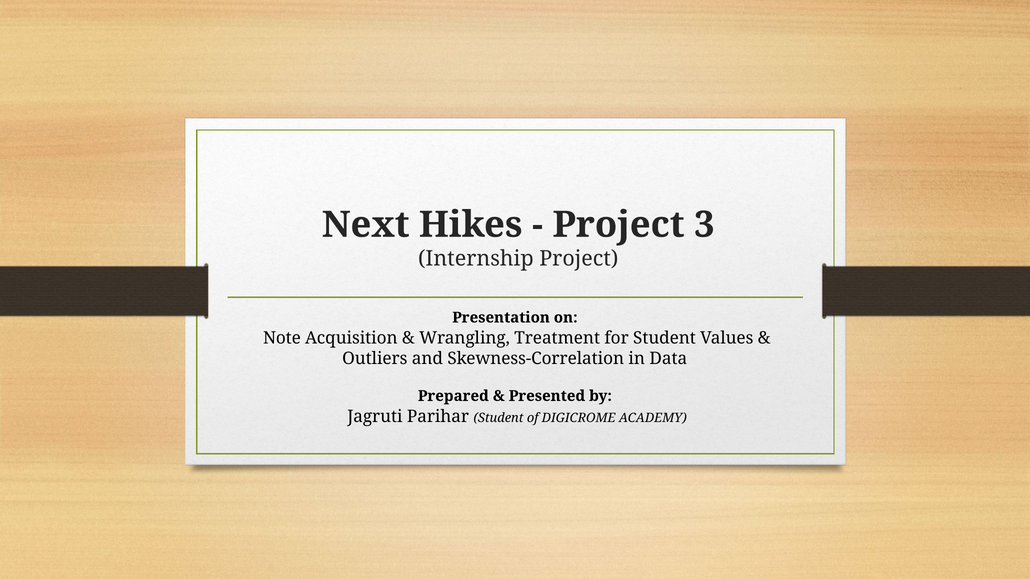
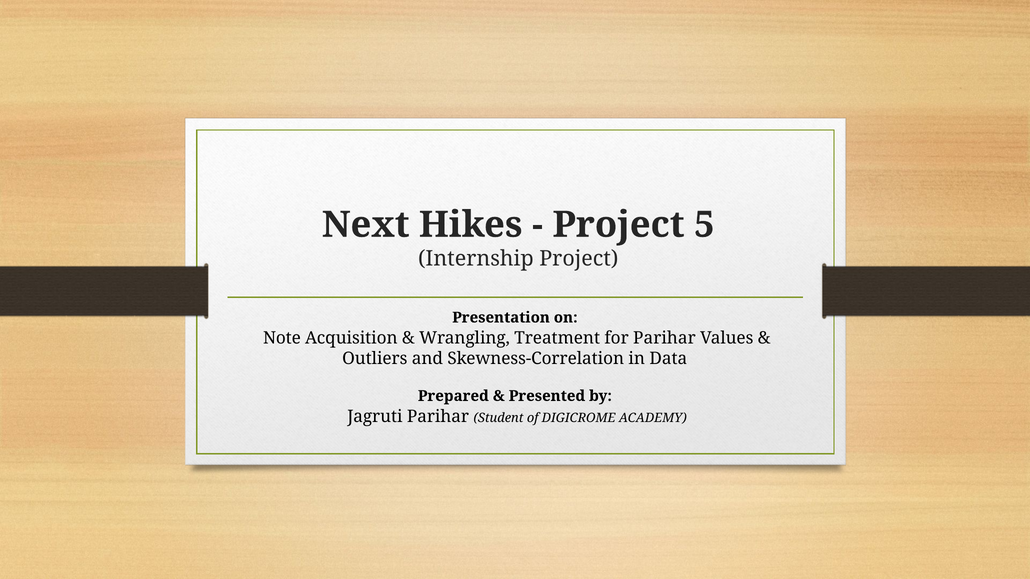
3: 3 -> 5 (704, 225)
for Student: Student -> Parihar (664, 338)
